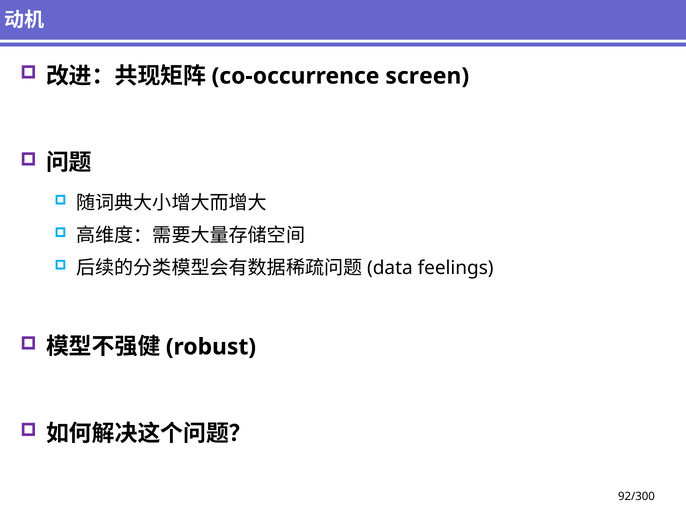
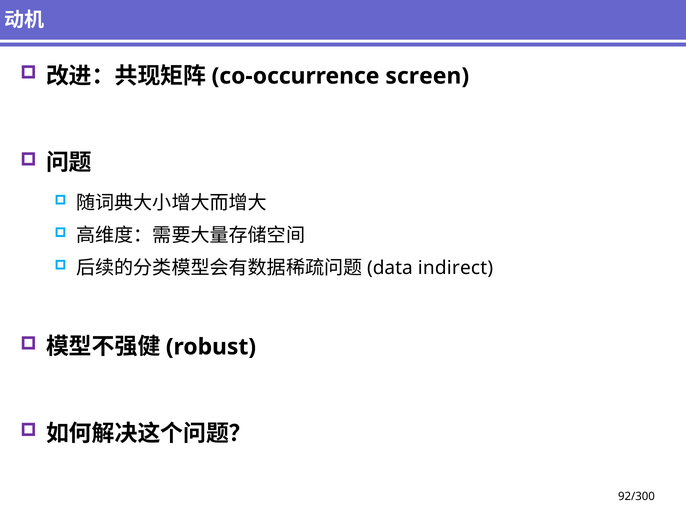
feelings: feelings -> indirect (456, 268)
